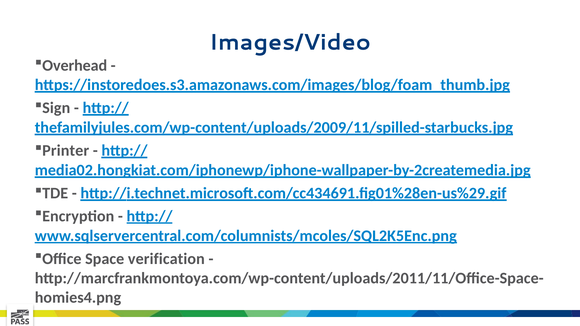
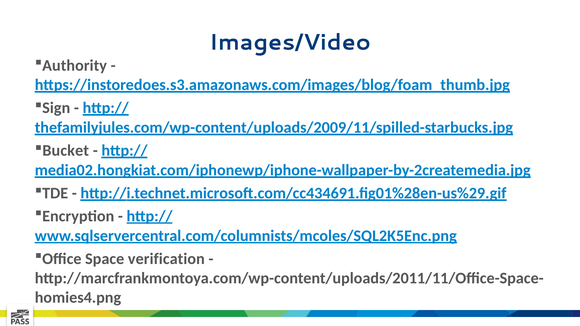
Overhead: Overhead -> Authority (75, 66)
Printer: Printer -> Bucket (66, 151)
